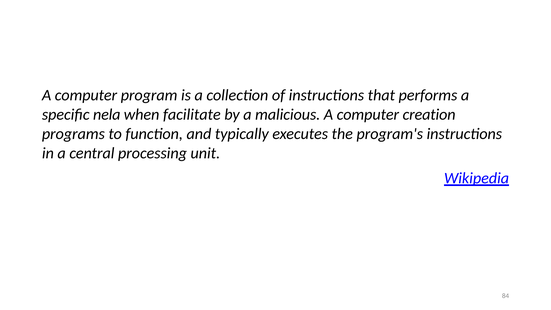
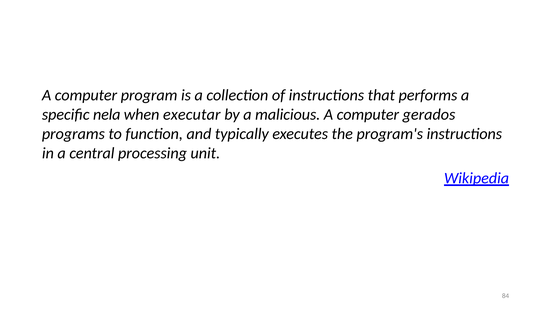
facilitate: facilitate -> executar (192, 115)
creation: creation -> gerados (429, 115)
